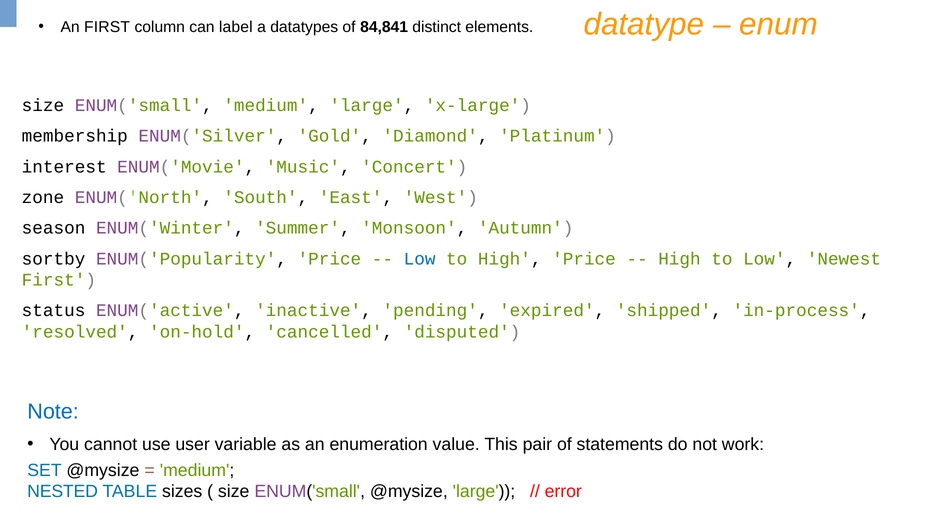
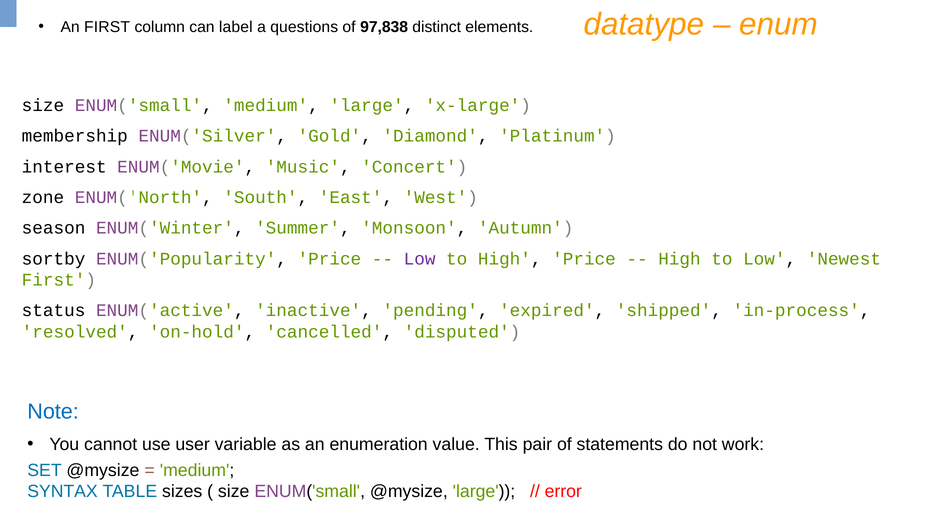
datatypes: datatypes -> questions (304, 27)
84,841: 84,841 -> 97,838 (384, 27)
Low colour: blue -> purple (420, 258)
NESTED: NESTED -> SYNTAX (63, 491)
